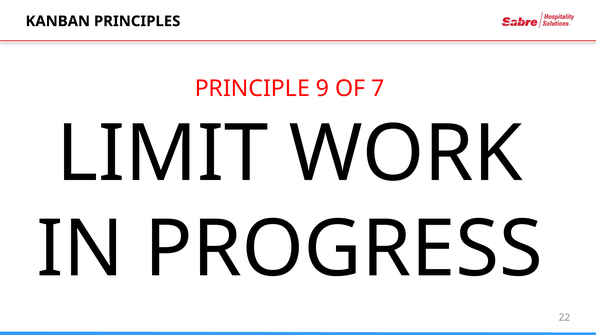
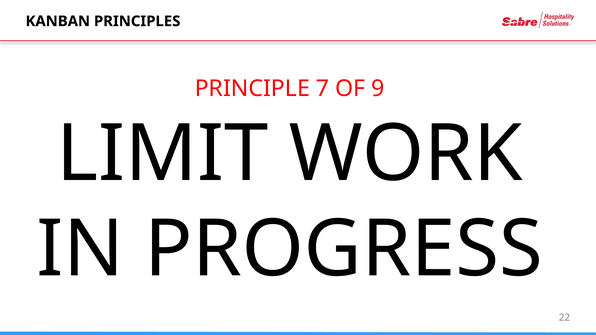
9: 9 -> 7 (323, 89)
7: 7 -> 9 (378, 89)
